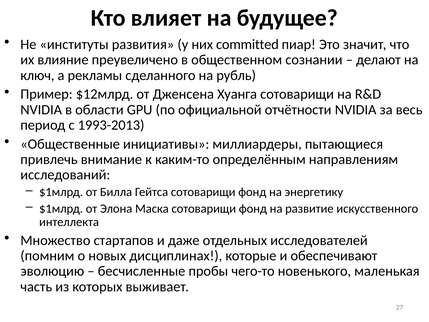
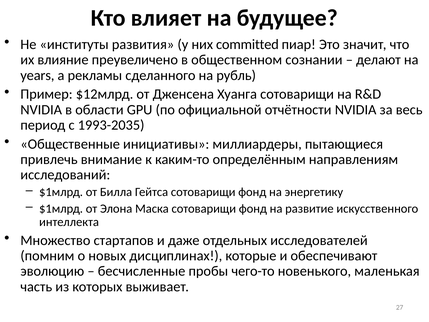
ключ: ключ -> years (37, 75)
1993-2013: 1993-2013 -> 1993-2035 (111, 125)
